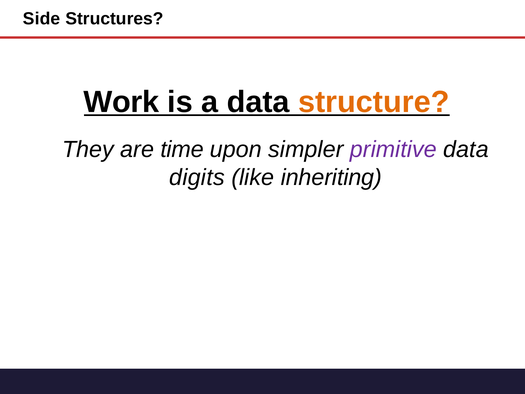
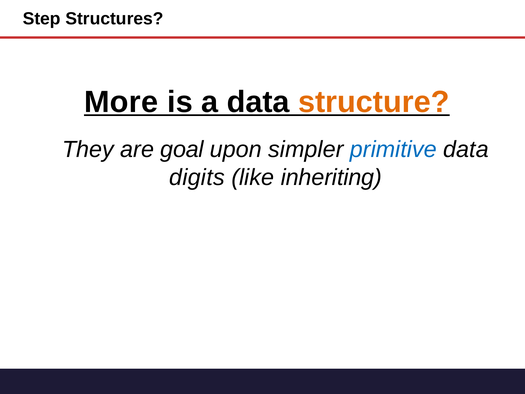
Side: Side -> Step (42, 19)
Work: Work -> More (121, 102)
time: time -> goal (182, 149)
primitive colour: purple -> blue (393, 149)
